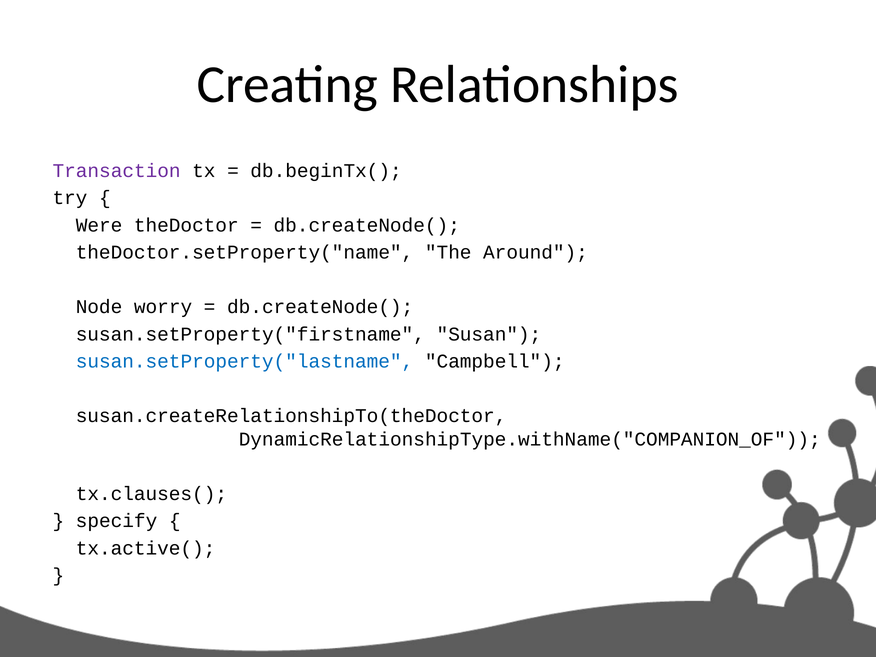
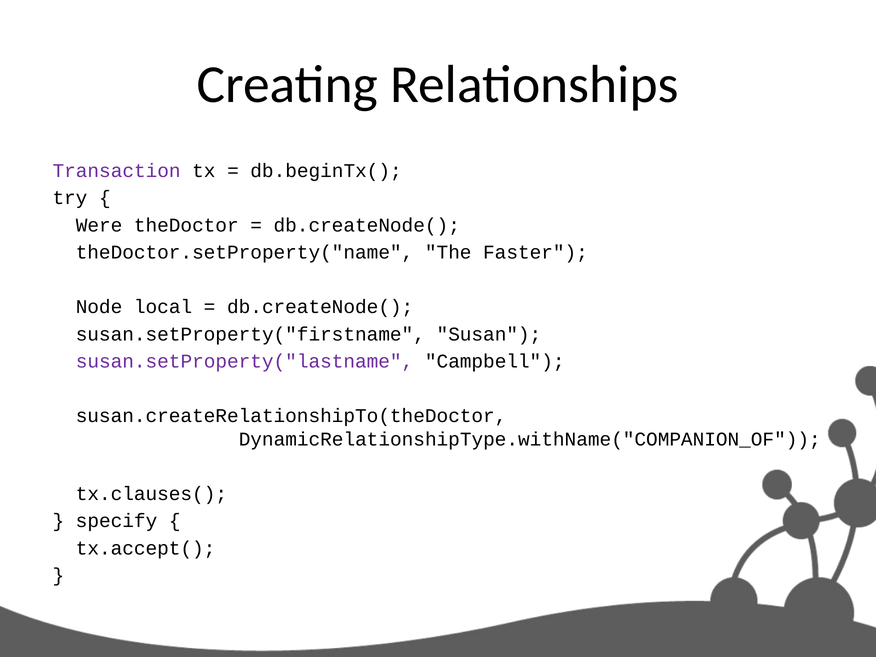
Around: Around -> Faster (535, 252)
worry: worry -> local (163, 307)
susan.setProperty("lastname colour: blue -> purple (245, 361)
tx.active(: tx.active( -> tx.accept( (146, 548)
